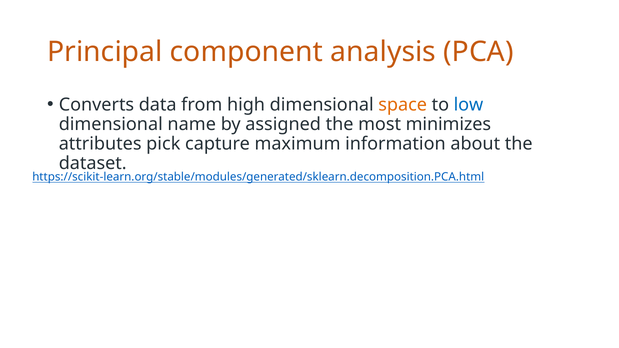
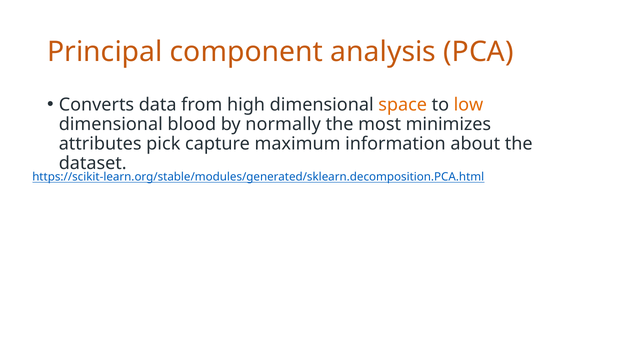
low colour: blue -> orange (468, 105)
name: name -> blood (192, 124)
assigned: assigned -> normally (283, 124)
